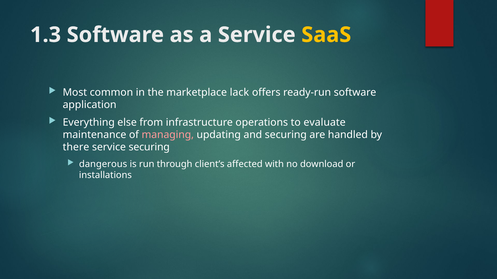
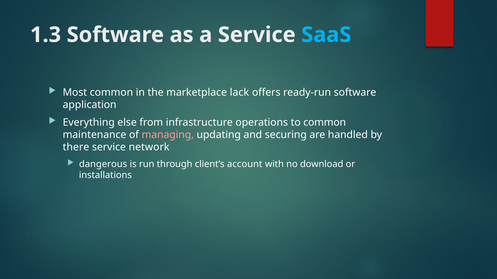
SaaS colour: yellow -> light blue (326, 35)
to evaluate: evaluate -> common (325, 123)
service securing: securing -> network (149, 147)
affected: affected -> account (245, 164)
